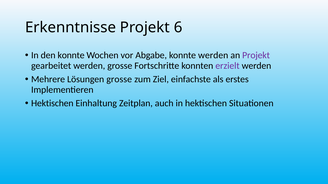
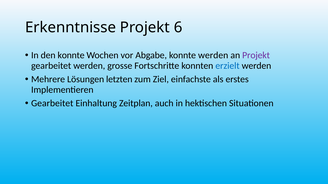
erzielt colour: purple -> blue (228, 66)
Lösungen grosse: grosse -> letzten (119, 80)
Hektischen: Hektischen -> Gearbeitet (52, 104)
